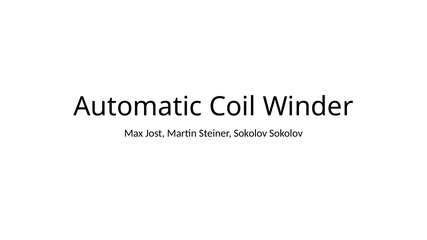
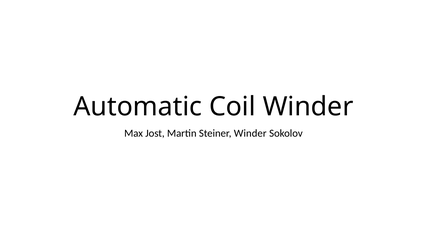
Steiner Sokolov: Sokolov -> Winder (250, 133)
